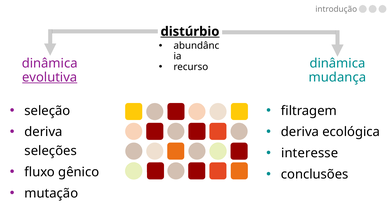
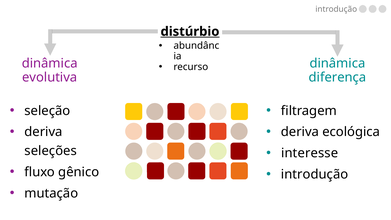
evolutiva underline: present -> none (50, 77)
mudança: mudança -> diferença (337, 77)
conclusões: conclusões -> introdução (315, 174)
